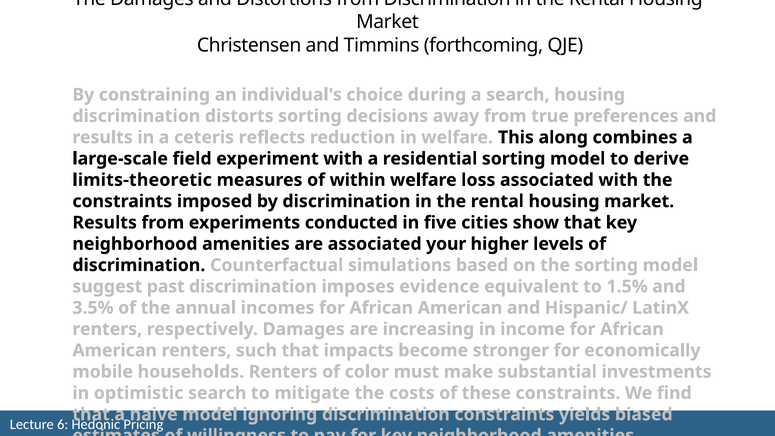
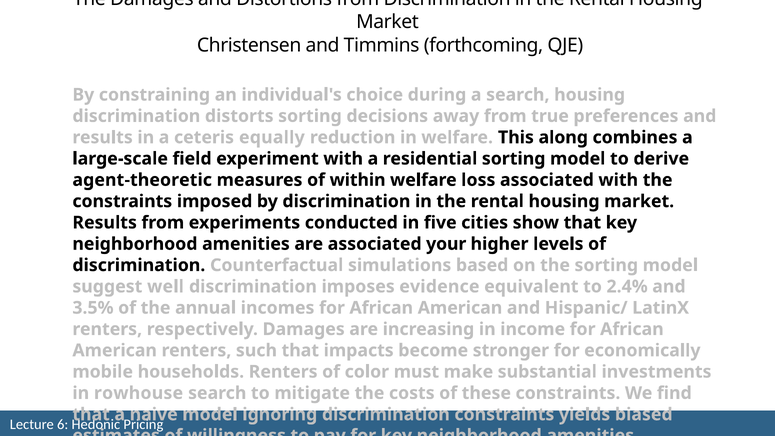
reflects: reflects -> equally (272, 137)
limits-theoretic: limits-theoretic -> agent-theoretic (142, 180)
past: past -> well (166, 287)
1.5%: 1.5% -> 2.4% (627, 287)
optimistic: optimistic -> rowhouse (139, 393)
